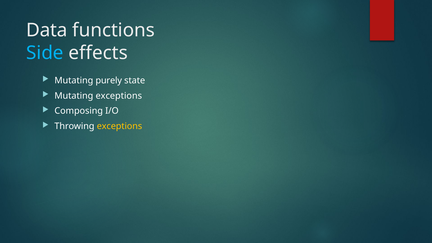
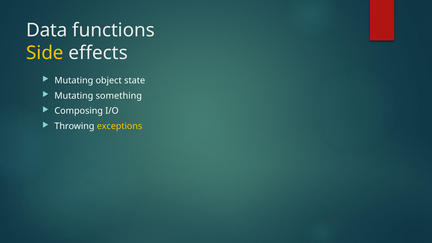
Side colour: light blue -> yellow (45, 53)
purely: purely -> object (109, 80)
Mutating exceptions: exceptions -> something (119, 96)
